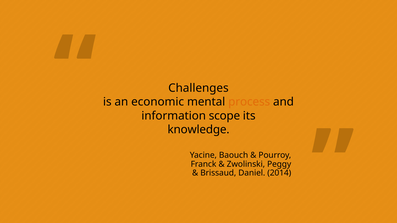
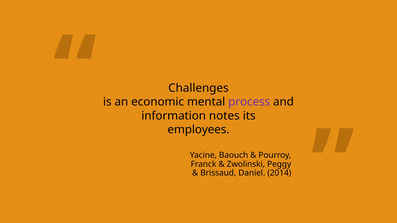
process colour: orange -> purple (249, 102)
scope: scope -> notes (224, 116)
knowledge: knowledge -> employees (198, 130)
